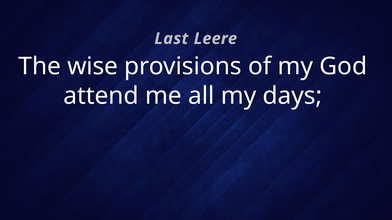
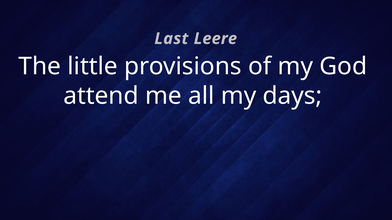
wise: wise -> little (93, 67)
